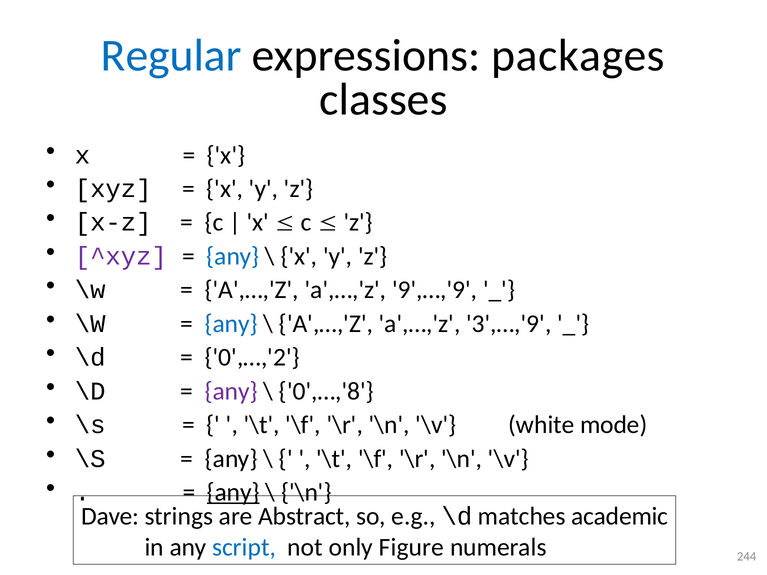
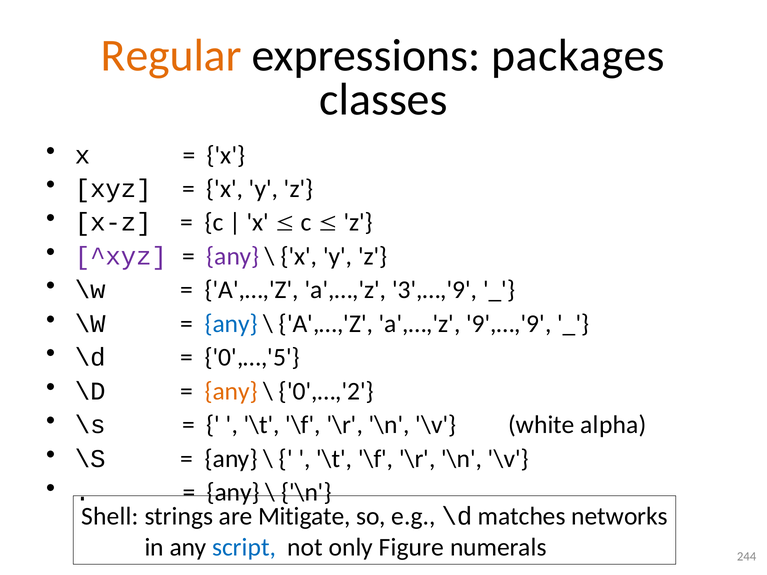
Regular colour: blue -> orange (171, 56)
any colour: blue -> purple (233, 256)
9',…,'9: 9',…,'9 -> 3',…,'9 (435, 290)
3',…,'9: 3',…,'9 -> 9',…,'9 (509, 324)
0',…,'2: 0',…,'2 -> 0',…,'5 (252, 358)
any colour: purple -> orange (231, 391)
0',…,'8: 0',…,'8 -> 0',…,'2 (326, 391)
mode: mode -> alpha (614, 425)
any underline: present -> none (233, 492)
Dave: Dave -> Shell (110, 517)
Abstract: Abstract -> Mitigate (304, 517)
academic: academic -> networks (620, 517)
